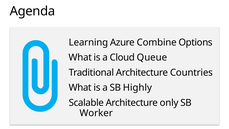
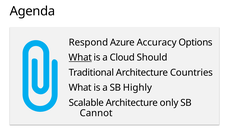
Learning: Learning -> Respond (88, 42)
Combine: Combine -> Accuracy (157, 42)
What underline: none -> present (80, 57)
Queue: Queue -> Should (152, 57)
Worker: Worker -> Cannot (96, 113)
